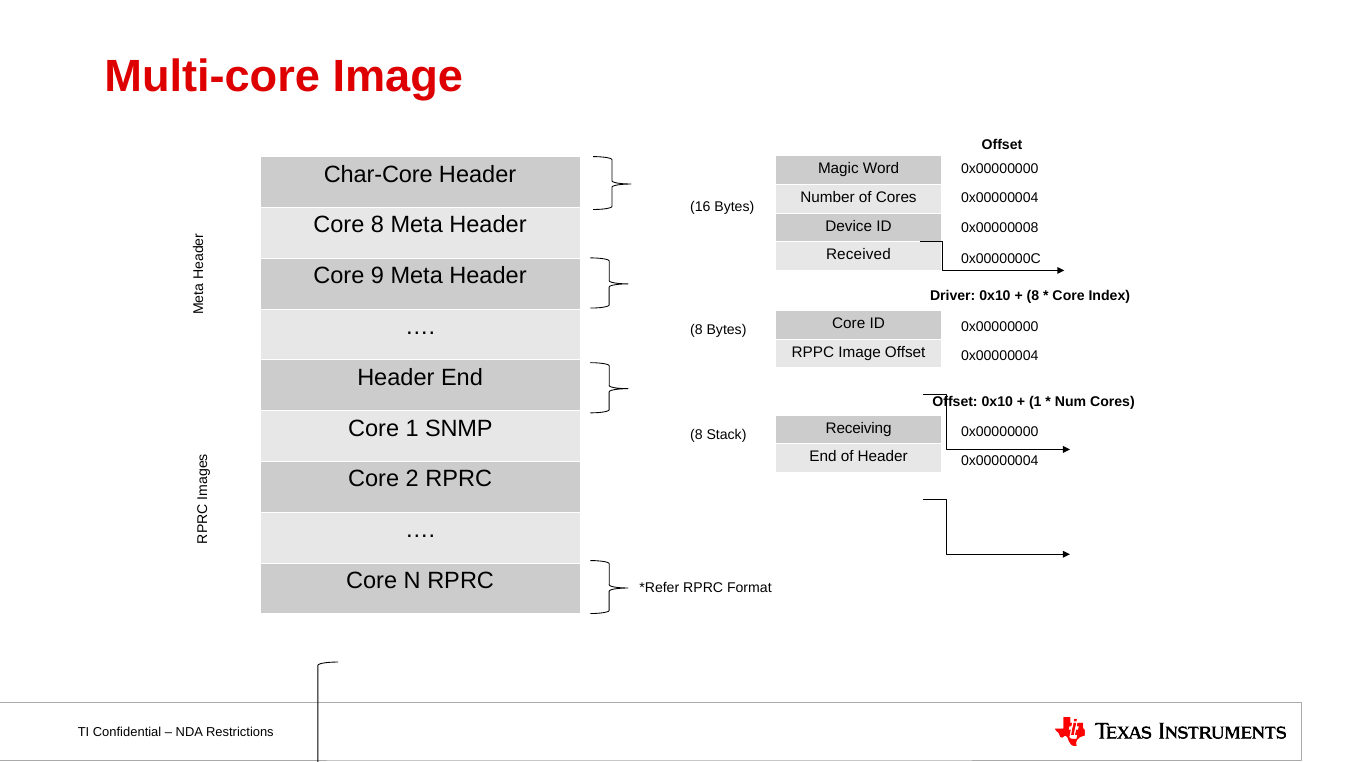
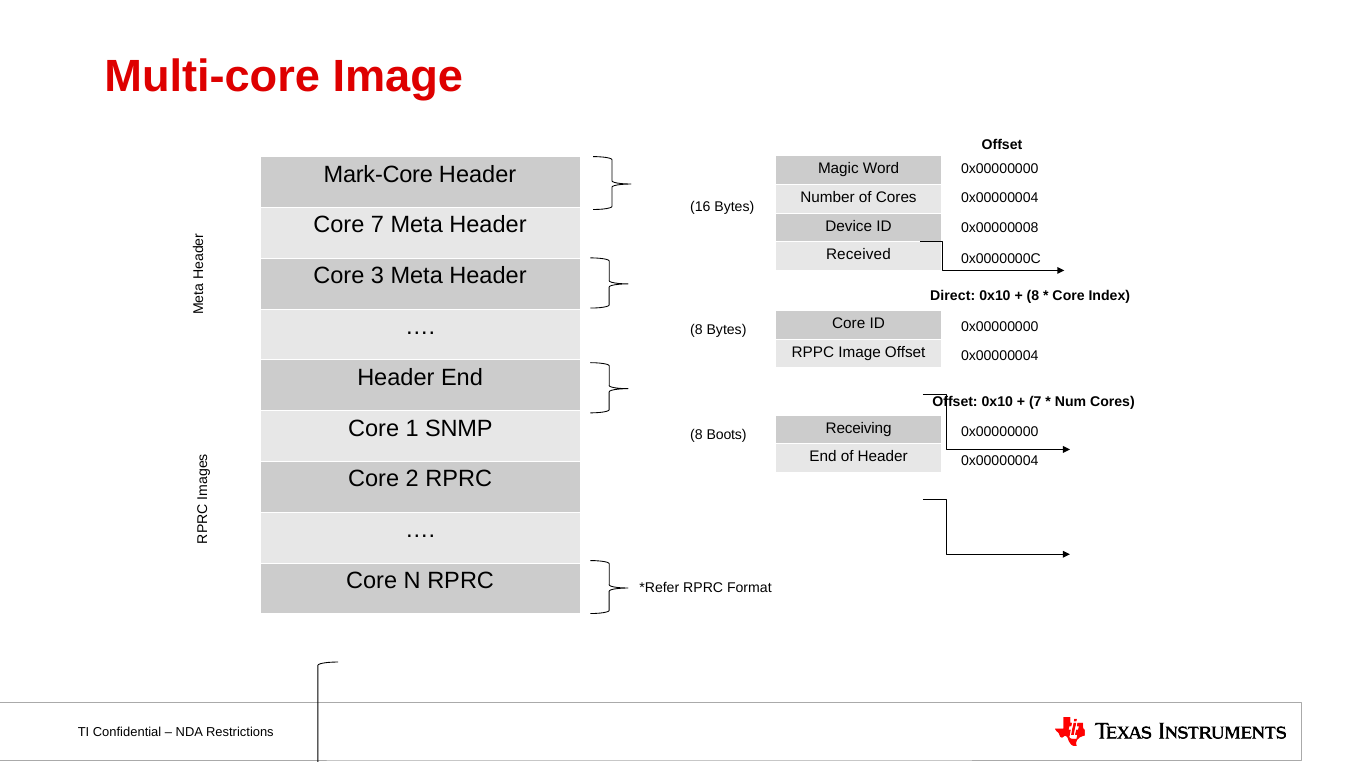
Char-Core: Char-Core -> Mark-Core (378, 174)
Core 8: 8 -> 7 (377, 225)
9: 9 -> 3 (377, 276)
Driver: Driver -> Direct (953, 296)
1: 1 -> 7 (1035, 402)
Stack: Stack -> Boots (727, 435)
